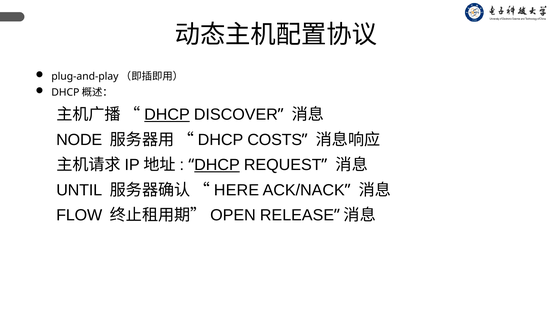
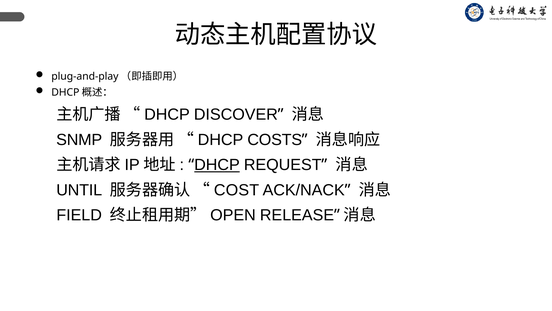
DHCP underline: present -> none (167, 114)
NODE: NODE -> SNMP (79, 140)
HERE: HERE -> COST (236, 190)
FLOW: FLOW -> FIELD (79, 215)
